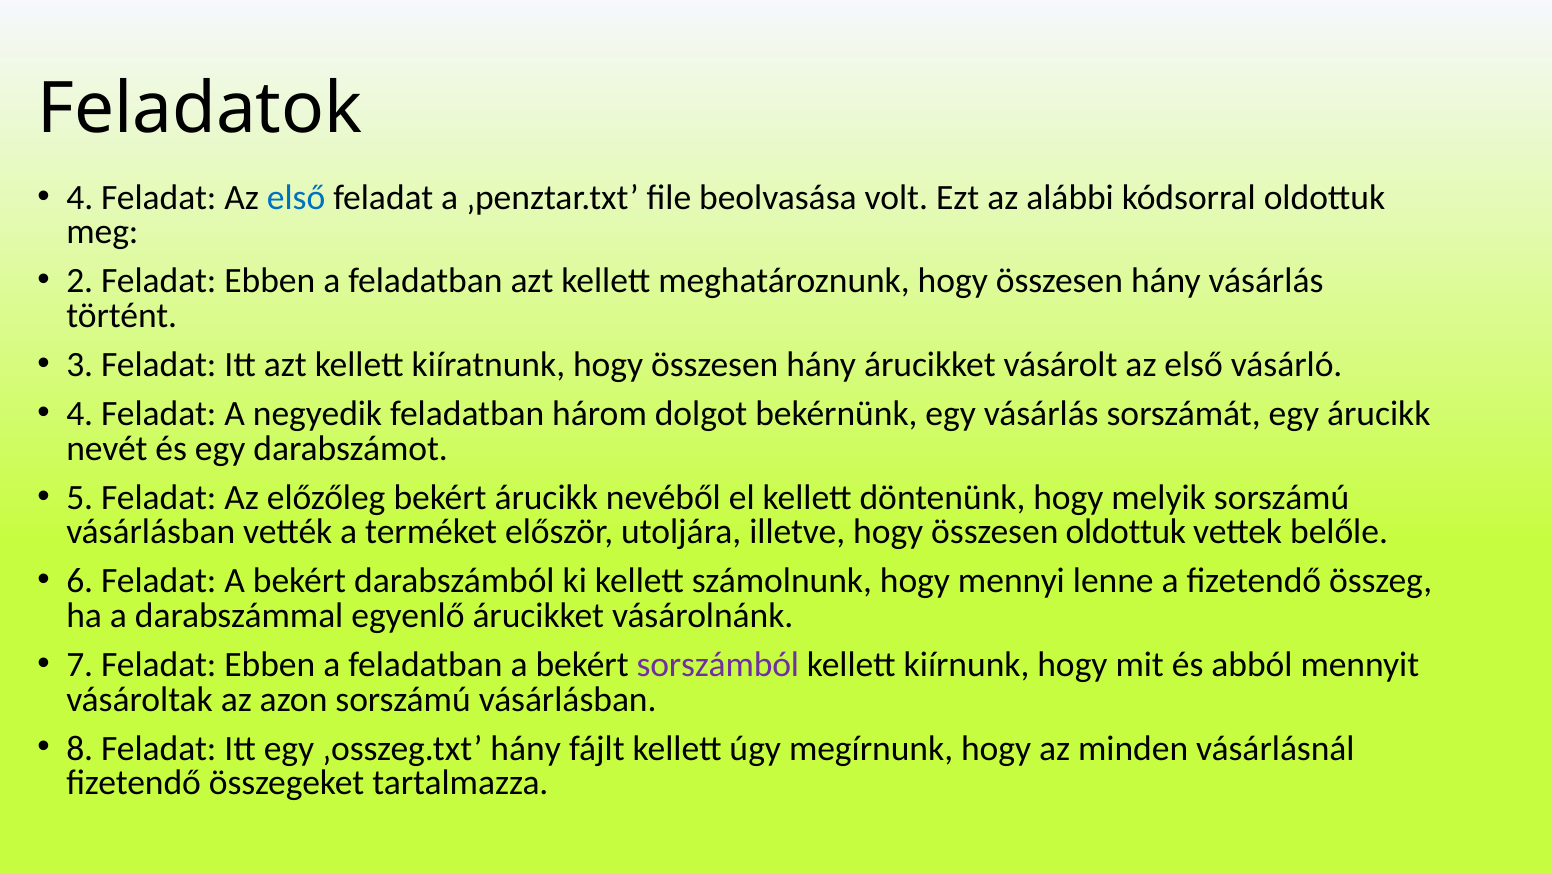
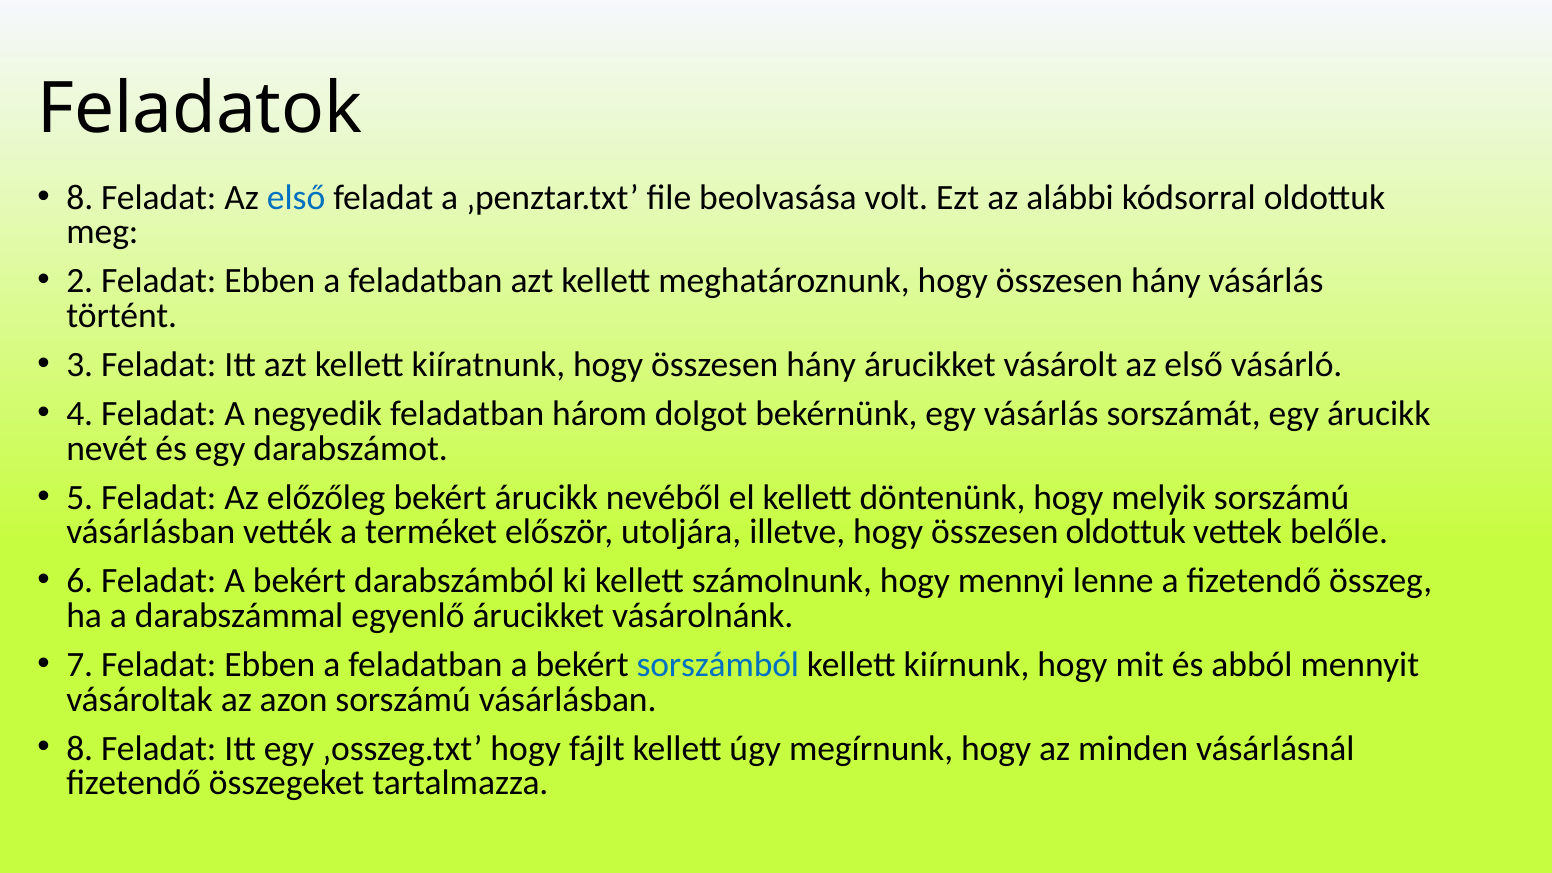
4: 4 -> 8 (80, 198)
sorszámból colour: purple -> blue (718, 665)
‚osszeg.txt hány: hány -> hogy (526, 748)
